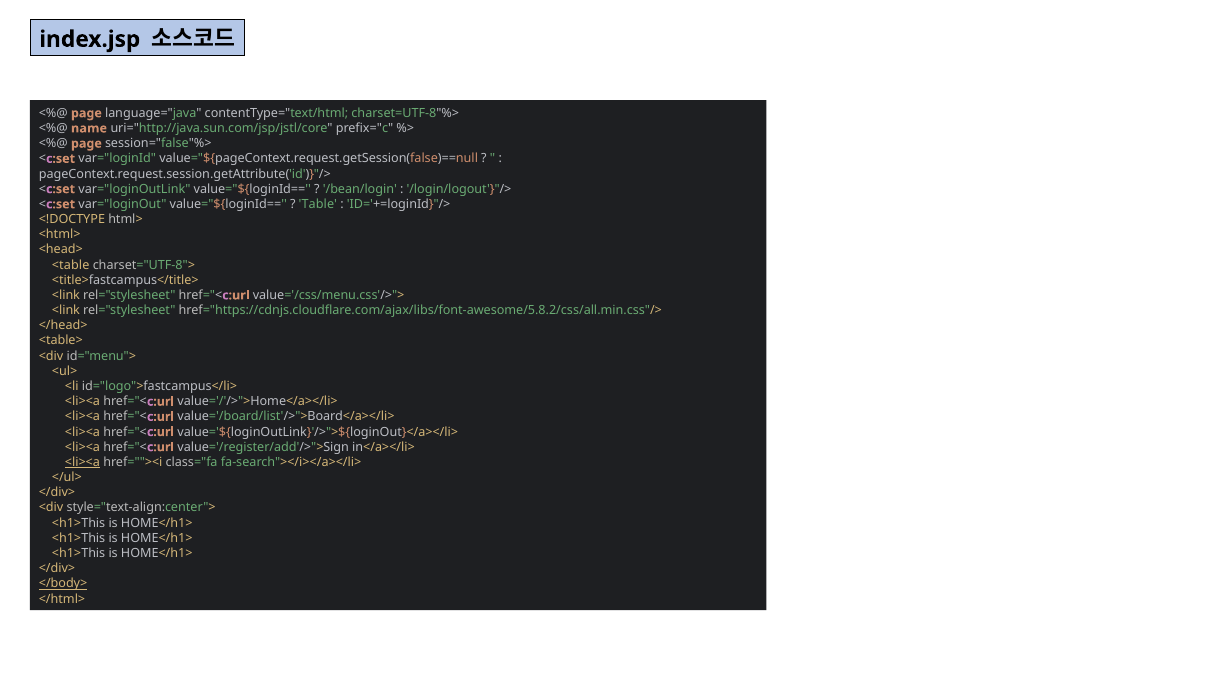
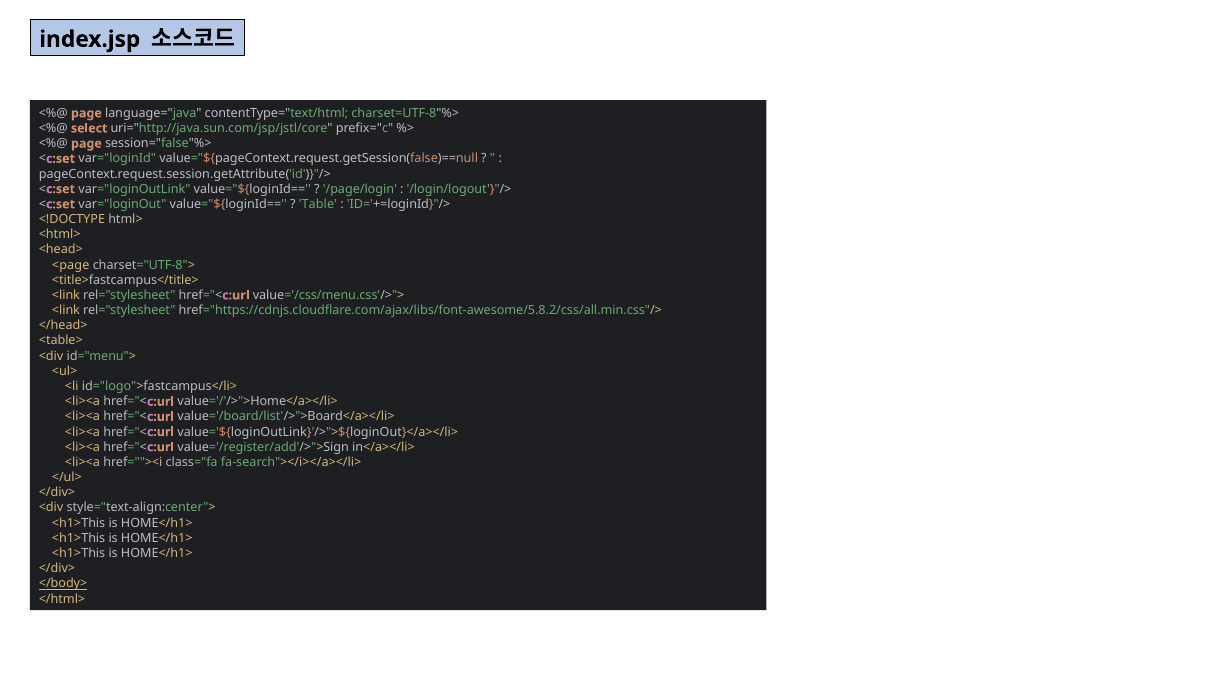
name: name -> select (89, 128)
/bean/login: /bean/login -> /page/login (360, 189)
<table: <table -> <page (71, 265)
<li><a underline: present -> none (82, 462)
